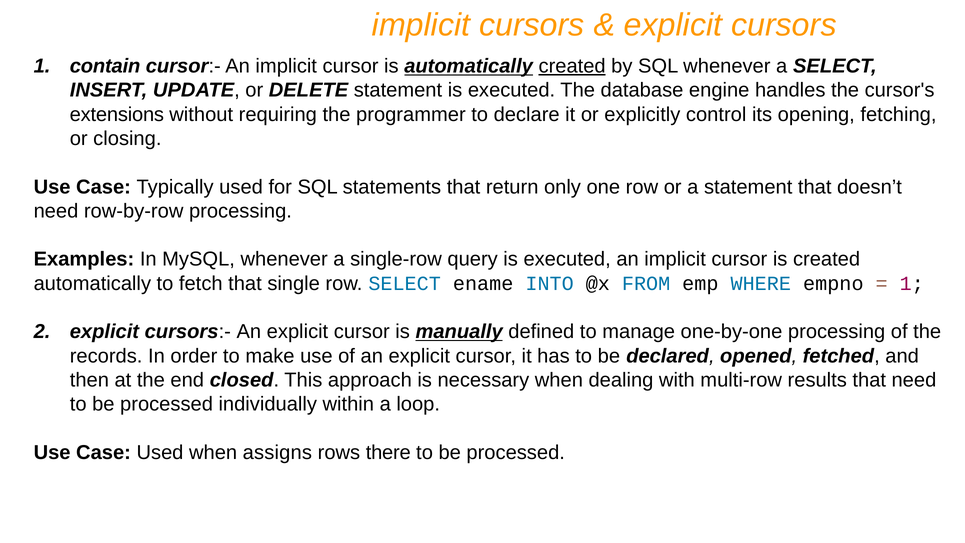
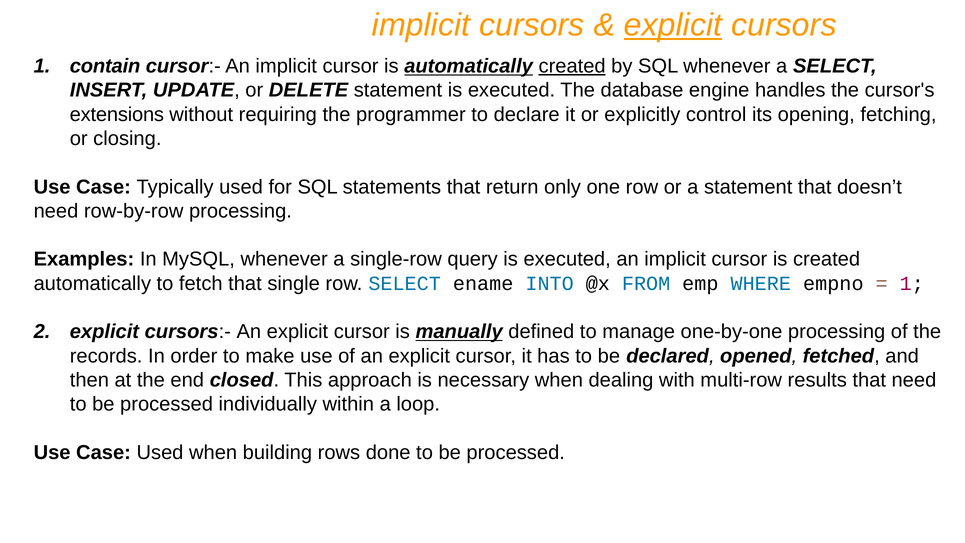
explicit underline: none -> present (673, 25)
assigns: assigns -> building (277, 452)
there: there -> done (388, 452)
